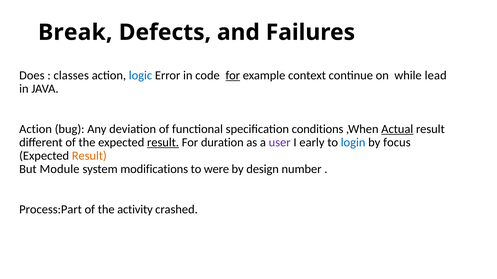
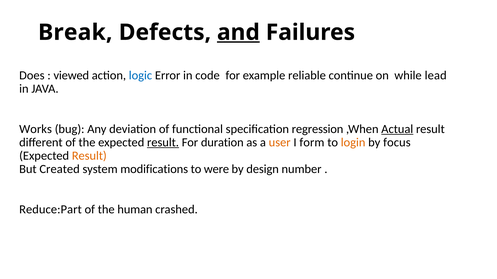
and underline: none -> present (238, 32)
classes: classes -> viewed (71, 76)
for underline: present -> none (233, 76)
context: context -> reliable (307, 76)
Action: Action -> Works (36, 129)
conditions: conditions -> regression (318, 129)
user colour: purple -> orange (280, 143)
early: early -> form (312, 143)
login colour: blue -> orange (353, 143)
Module: Module -> Created (60, 169)
Process:Part: Process:Part -> Reduce:Part (50, 210)
activity: activity -> human (135, 210)
